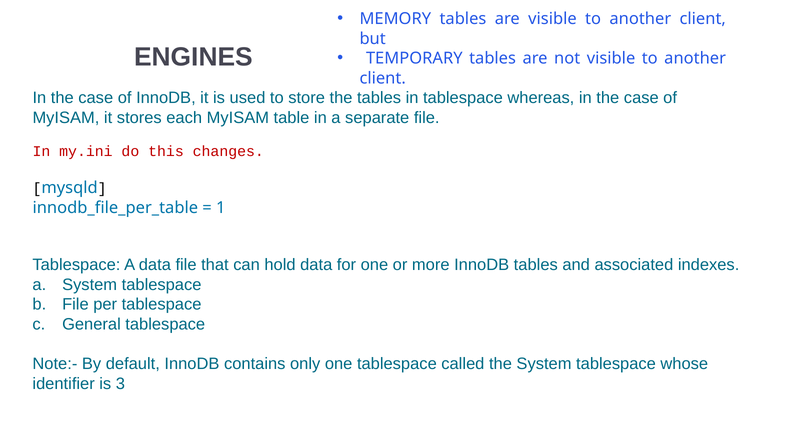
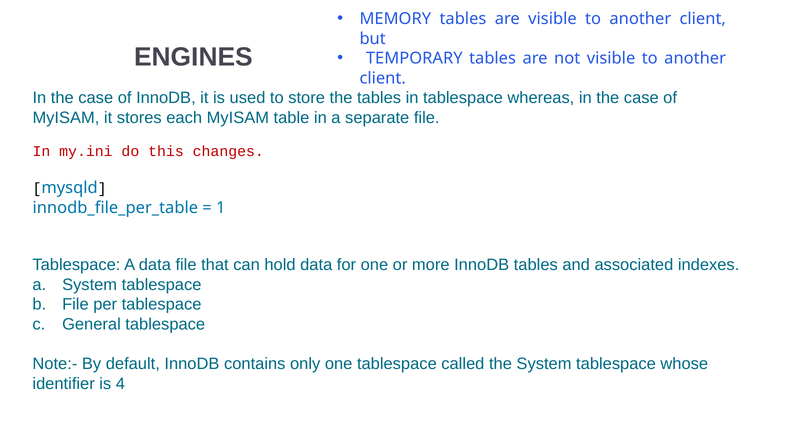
3: 3 -> 4 (120, 384)
